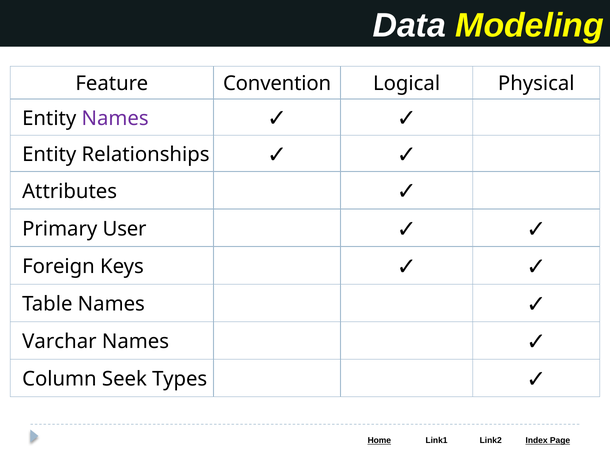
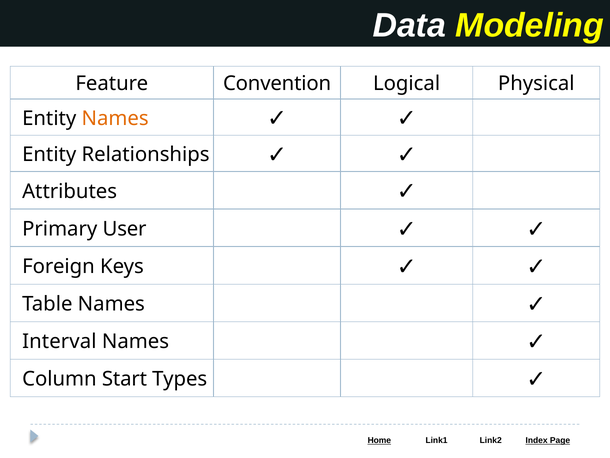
Names colour: purple -> orange (115, 118)
Varchar: Varchar -> Interval (59, 341)
Seek: Seek -> Start (125, 379)
